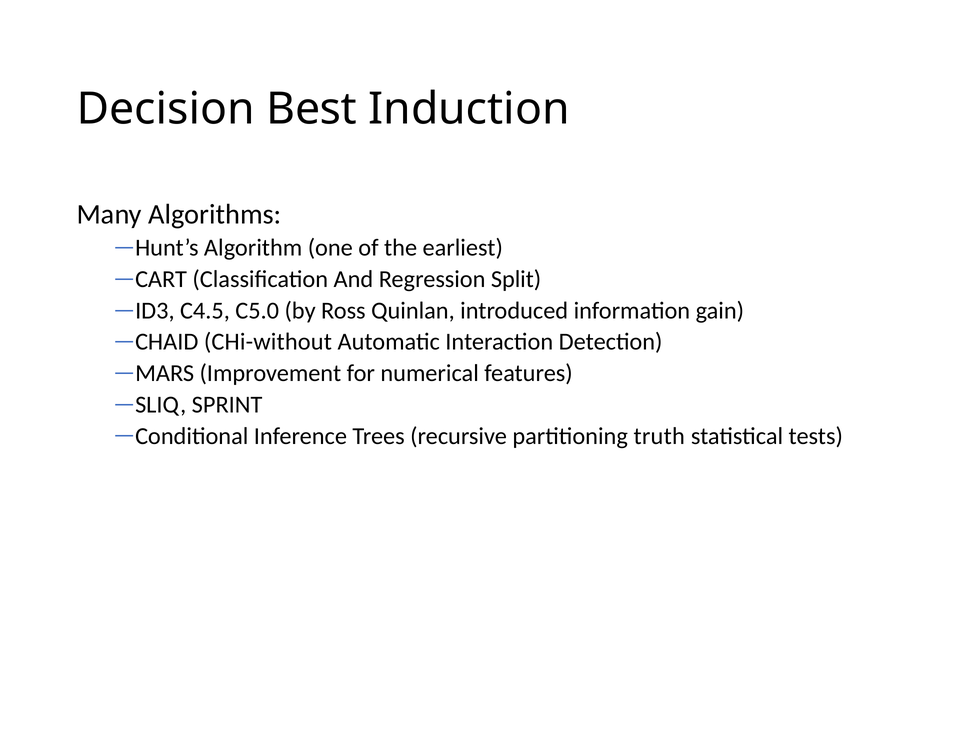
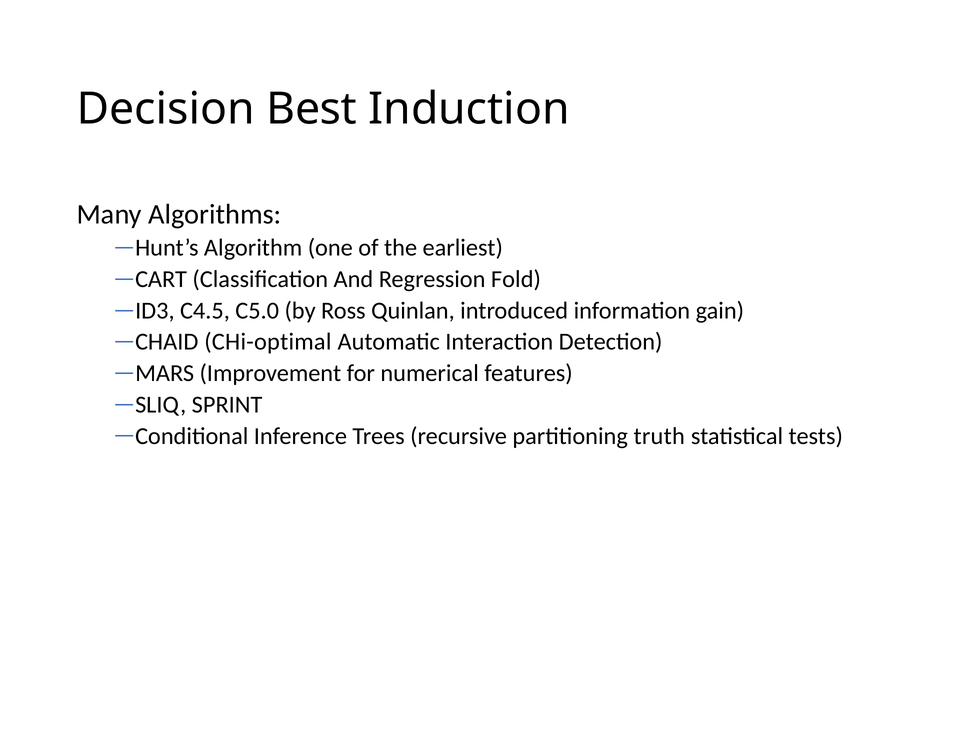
Split: Split -> Fold (516, 279)
CHi-without: CHi-without -> CHi-optimal (268, 342)
